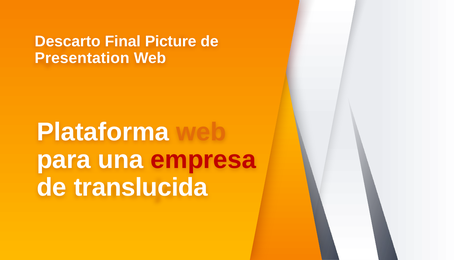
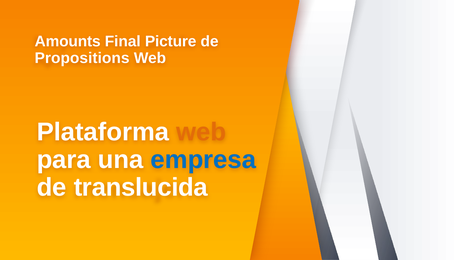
Descarto: Descarto -> Amounts (68, 42)
Presentation: Presentation -> Propositions (82, 58)
empresa colour: red -> blue (203, 160)
